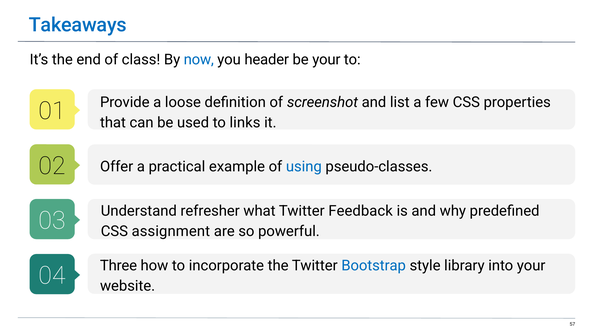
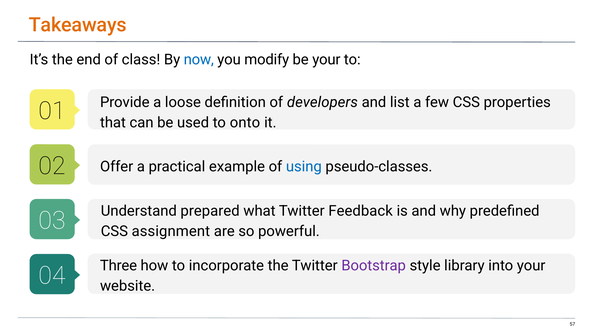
Takeaways colour: blue -> orange (78, 25)
header: header -> modify (267, 60)
screenshot: screenshot -> developers (322, 102)
links: links -> onto (245, 123)
refresher: refresher -> prepared (210, 211)
Bootstrap colour: blue -> purple (374, 266)
